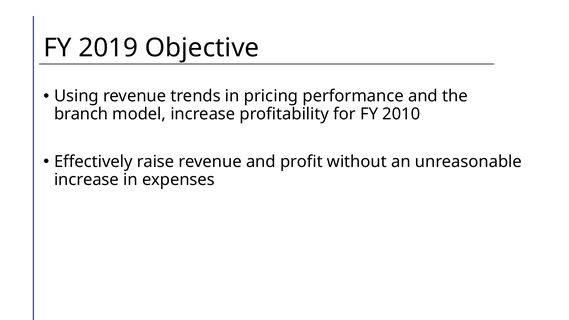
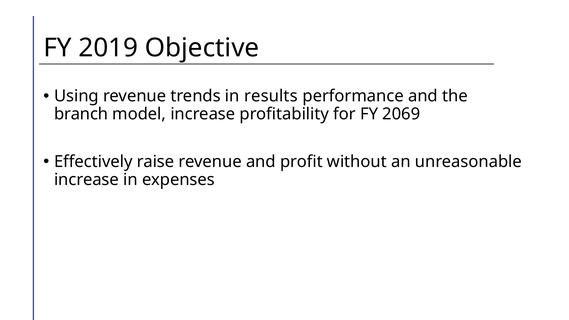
pricing: pricing -> results (271, 96)
2010: 2010 -> 2069 (401, 114)
